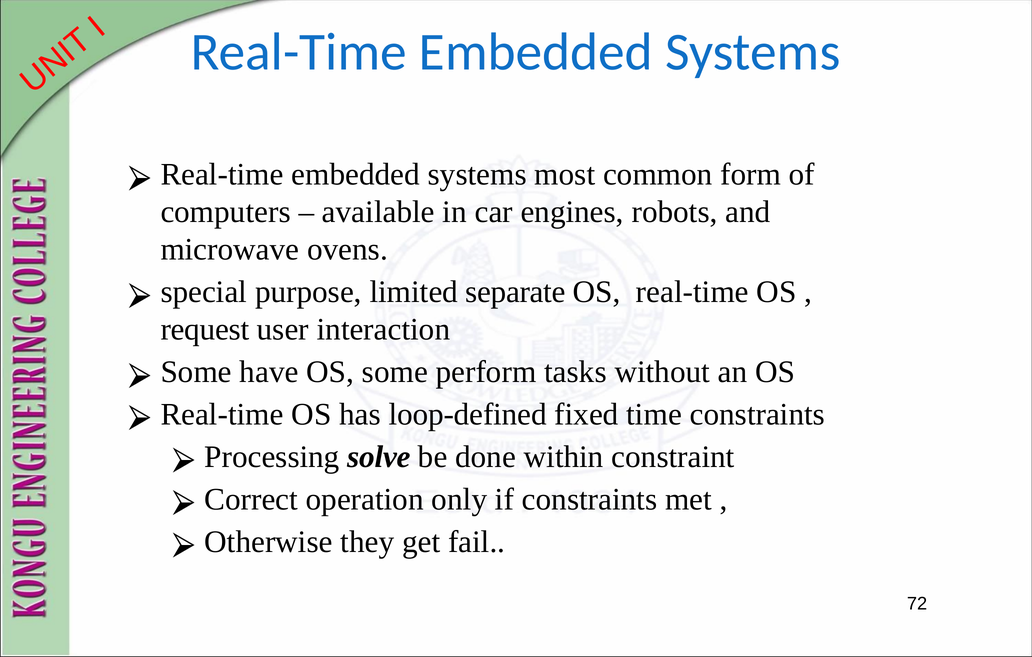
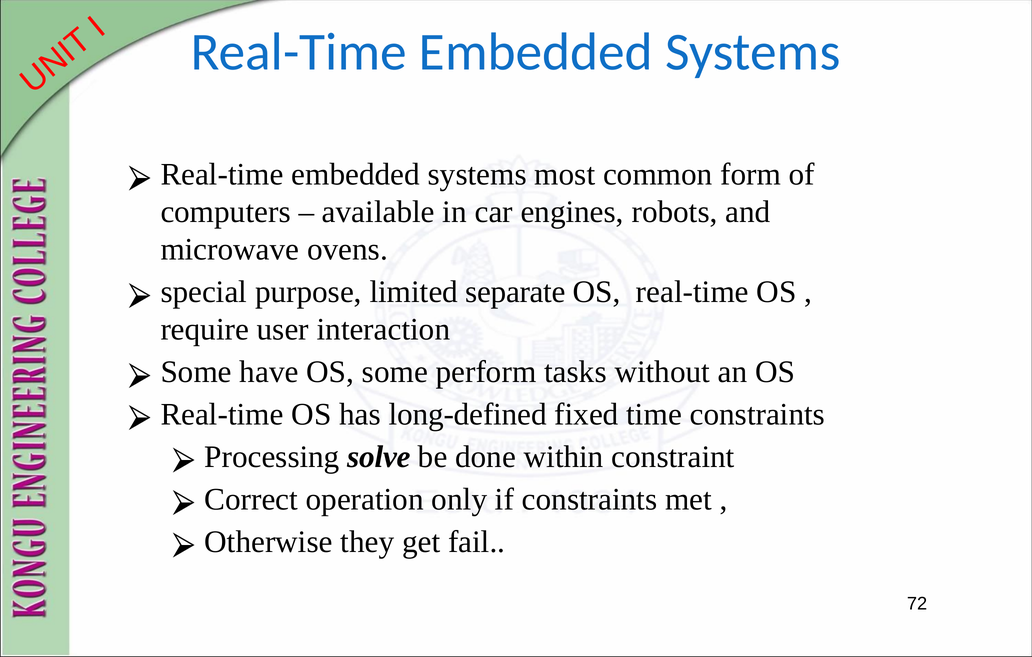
request: request -> require (205, 329)
loop-defined: loop-defined -> long-defined (468, 414)
